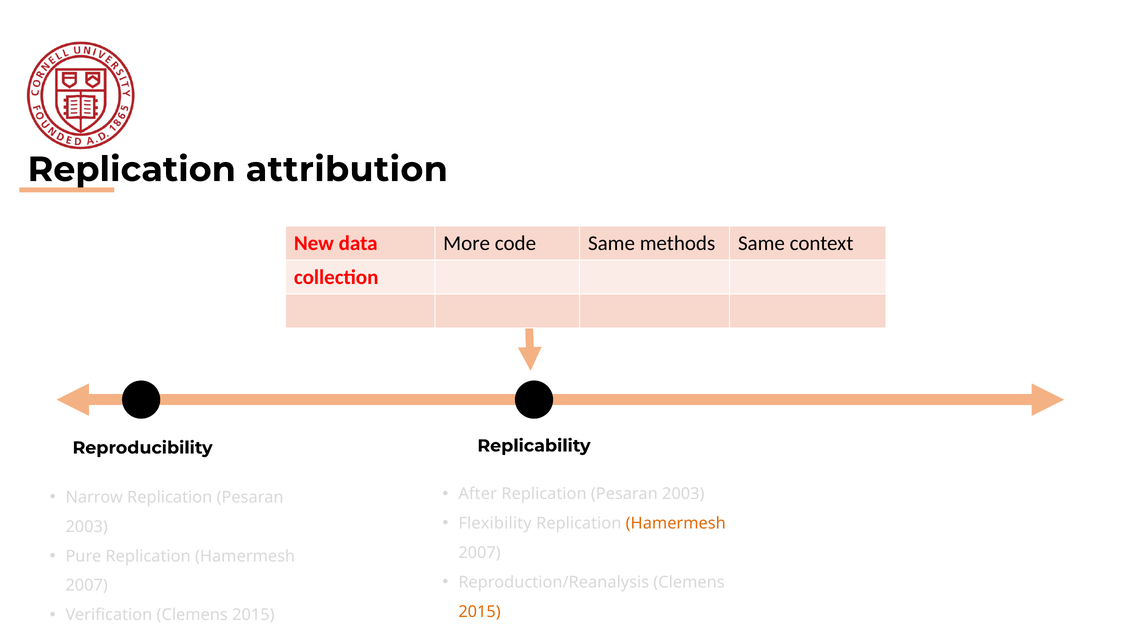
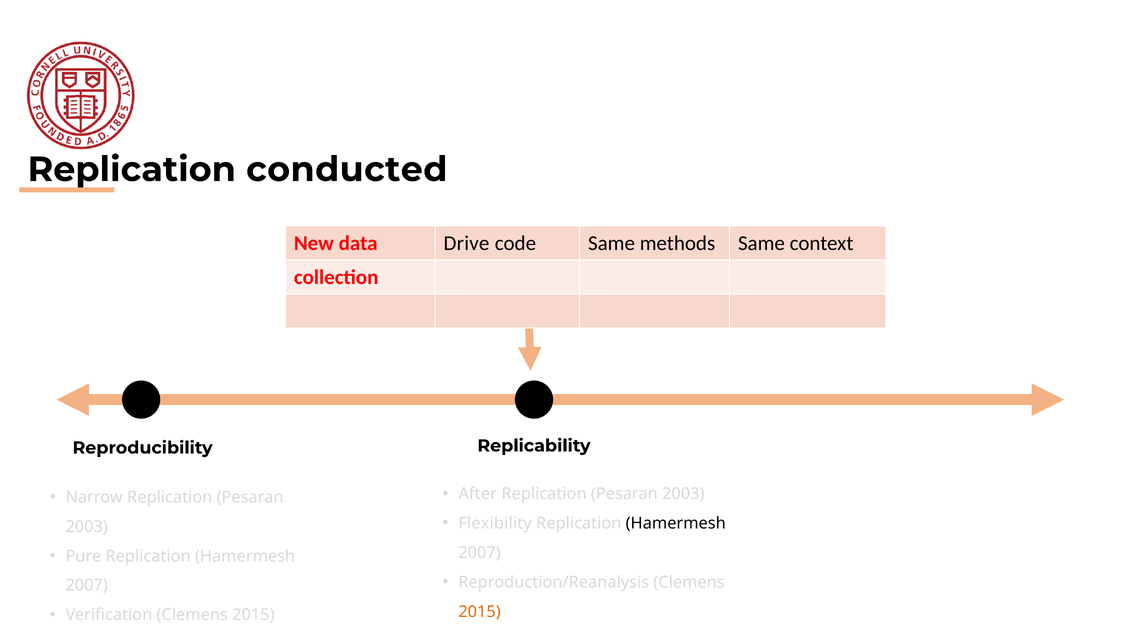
attribution: attribution -> conducted (347, 170)
More: More -> Drive (467, 243)
Hamermesh colour: orange -> black (676, 524)
